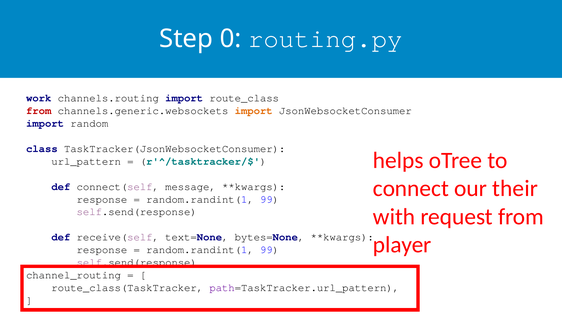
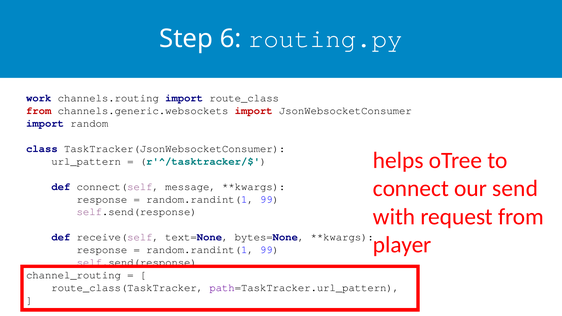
0: 0 -> 6 (231, 39)
import colour: orange -> red (254, 111)
their: their -> send (515, 189)
